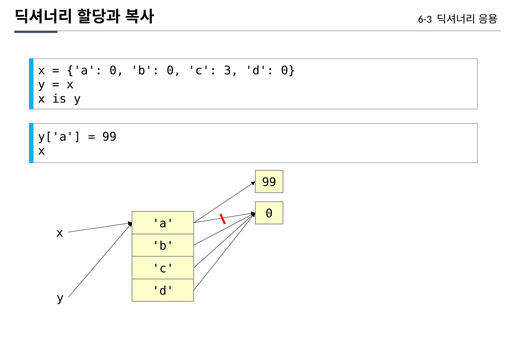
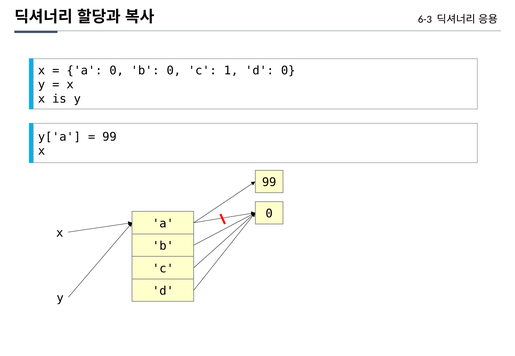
3: 3 -> 1 (231, 71)
